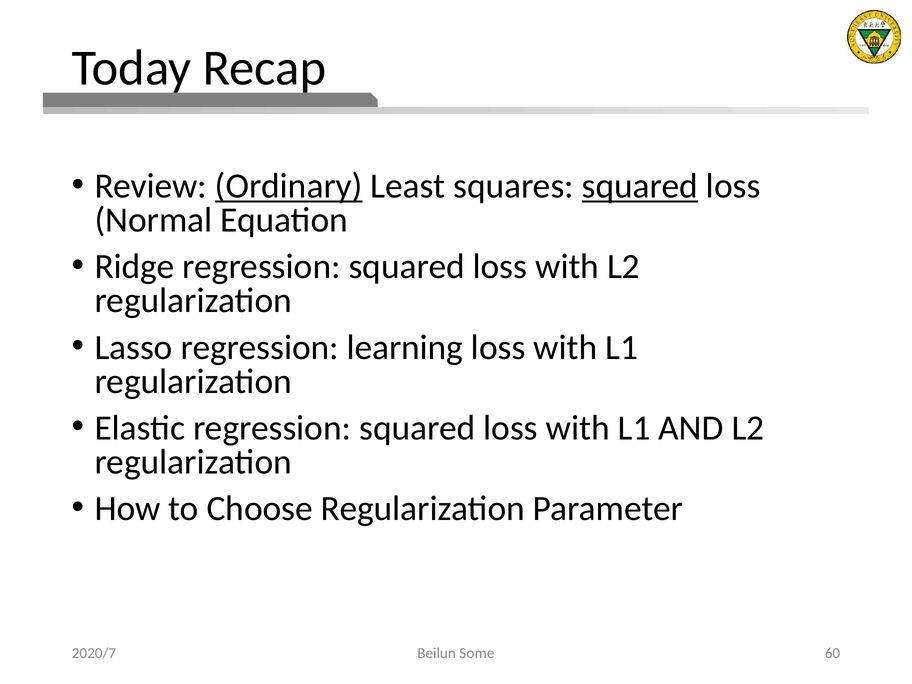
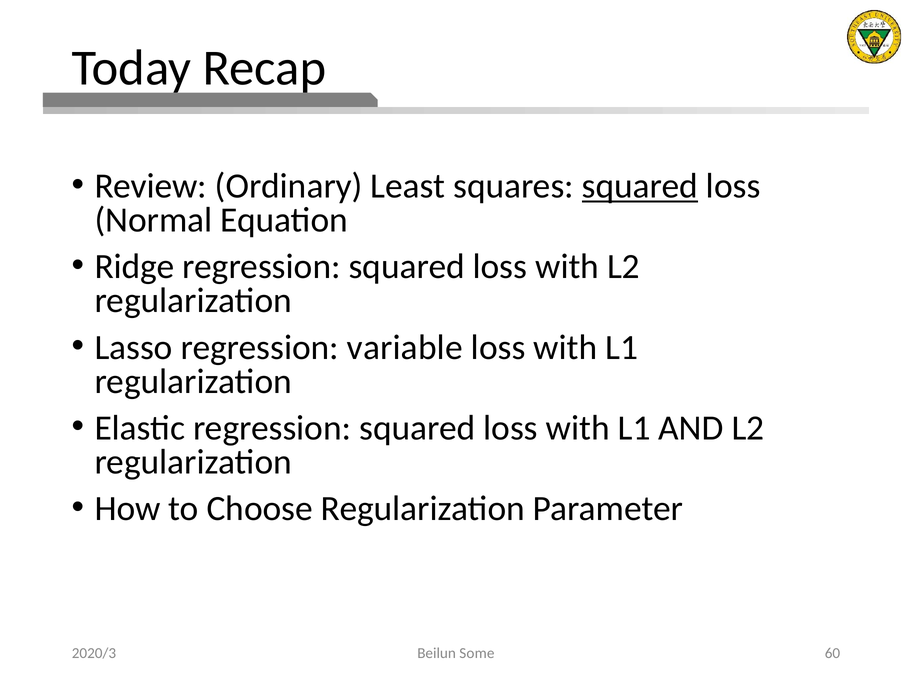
Ordinary underline: present -> none (289, 186)
learning: learning -> variable (405, 347)
2020/7: 2020/7 -> 2020/3 (94, 653)
